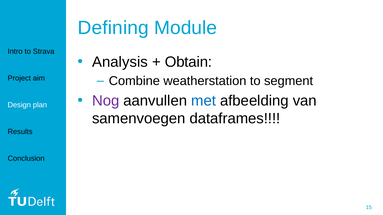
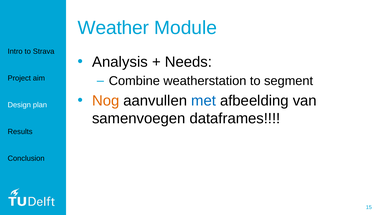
Defining: Defining -> Weather (113, 28)
Obtain: Obtain -> Needs (188, 62)
Nog colour: purple -> orange (106, 101)
